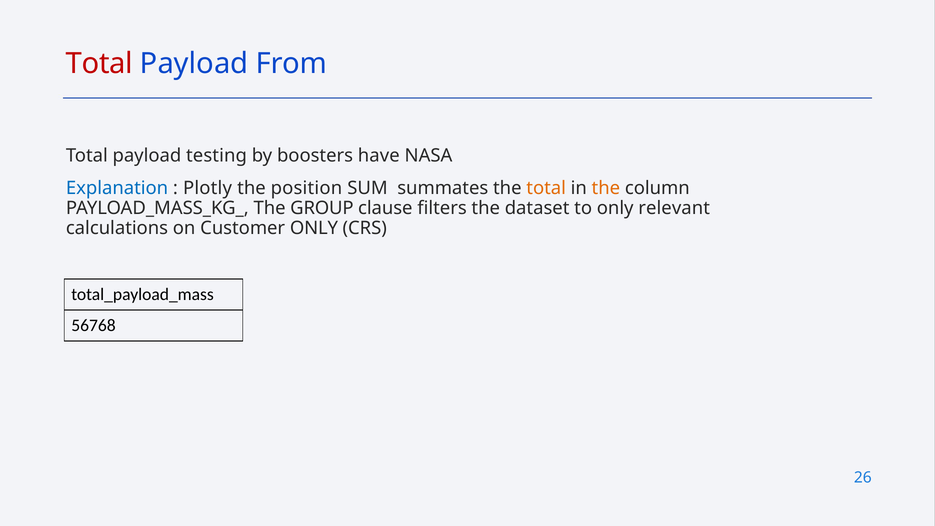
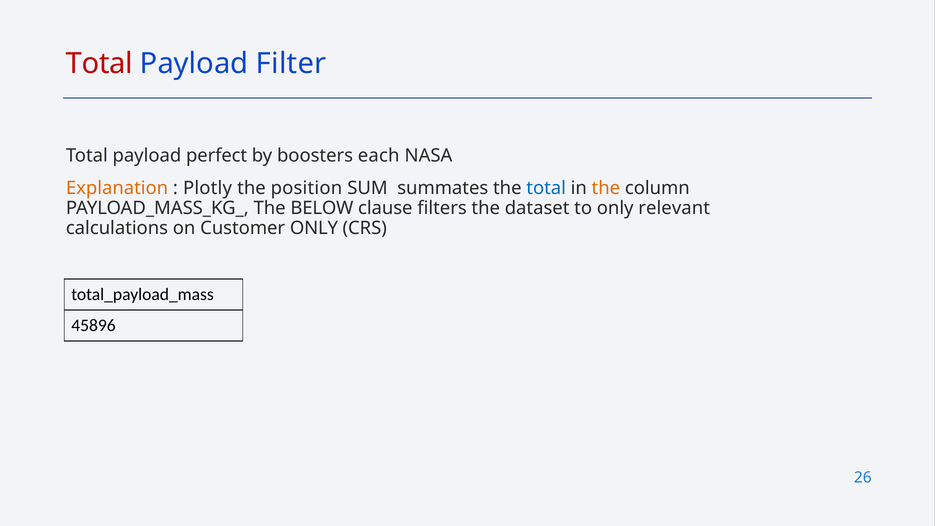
From: From -> Filter (291, 64)
testing: testing -> perfect (217, 156)
have: have -> each (379, 156)
Explanation colour: blue -> orange (117, 188)
total colour: orange -> blue (546, 188)
GROUP: GROUP -> BELOW (322, 208)
56768: 56768 -> 45896 (93, 326)
